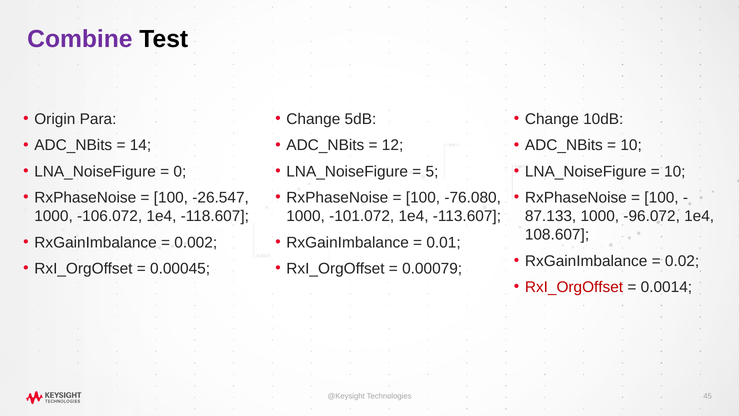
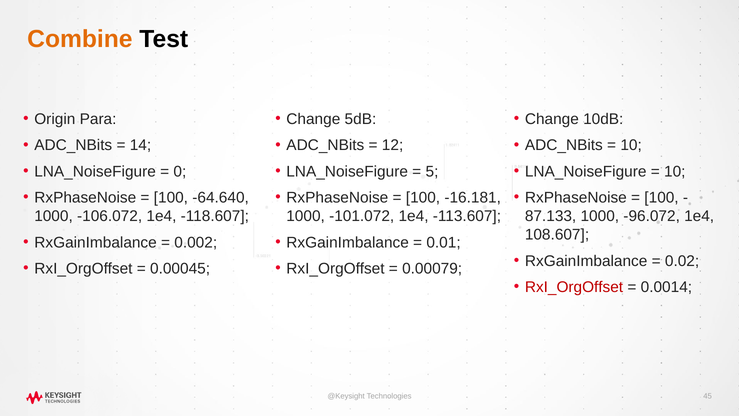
Combine colour: purple -> orange (80, 39)
-26.547: -26.547 -> -64.640 (221, 198)
-76.080: -76.080 -> -16.181 (473, 198)
